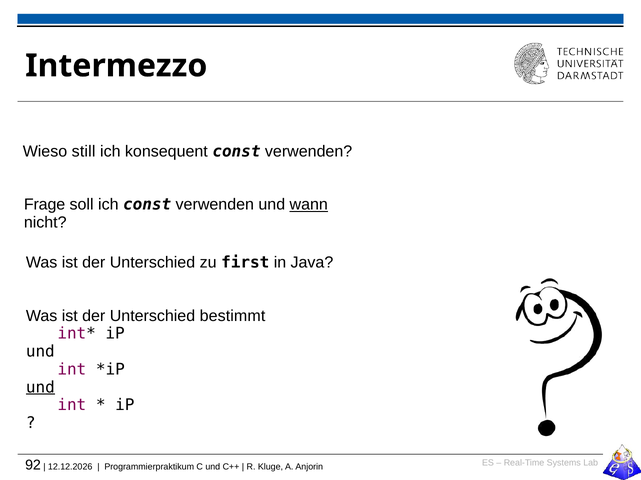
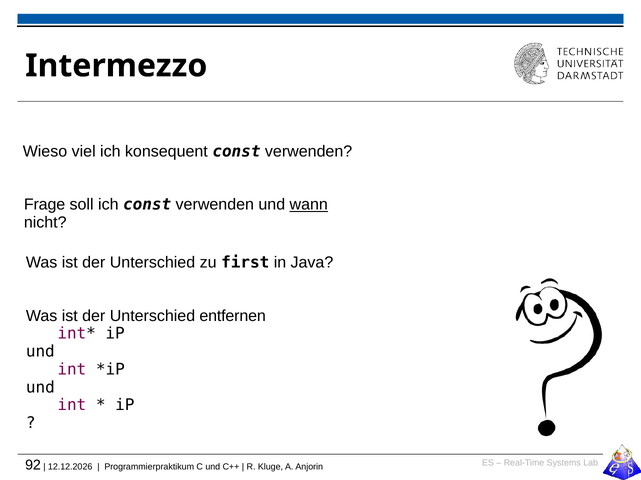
still: still -> viel (84, 152)
bestimmt: bestimmt -> entfernen (233, 316)
und underline: present -> none (40, 388)
